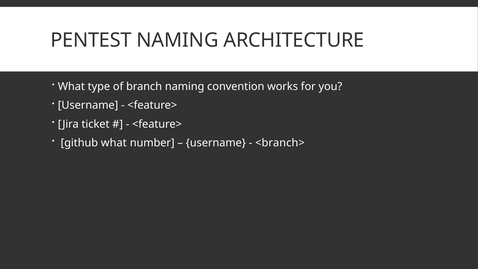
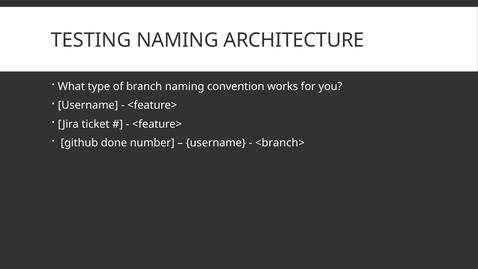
PENTEST: PENTEST -> TESTING (91, 40)
github what: what -> done (114, 143)
